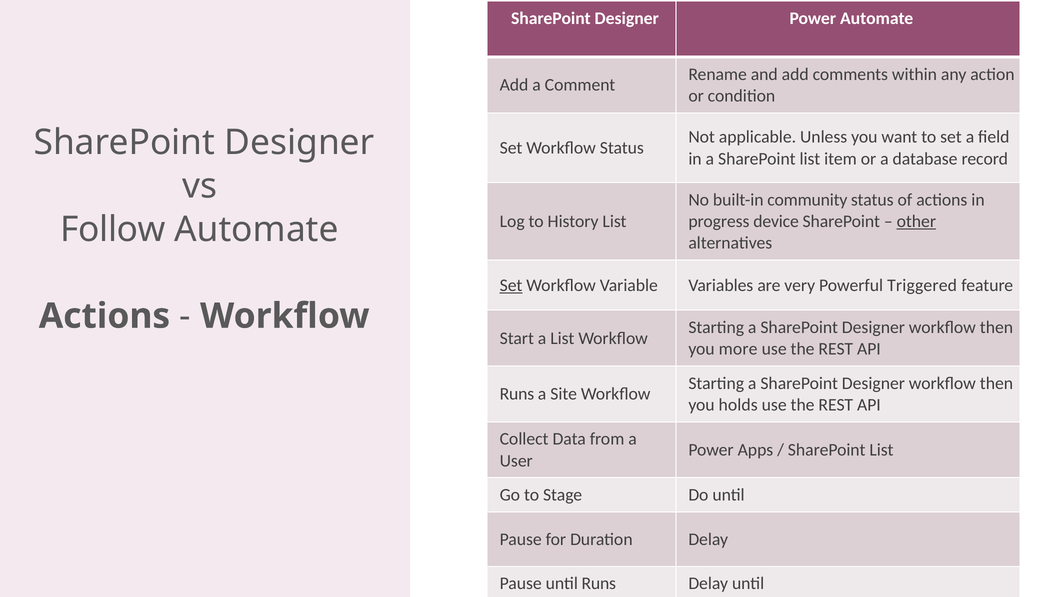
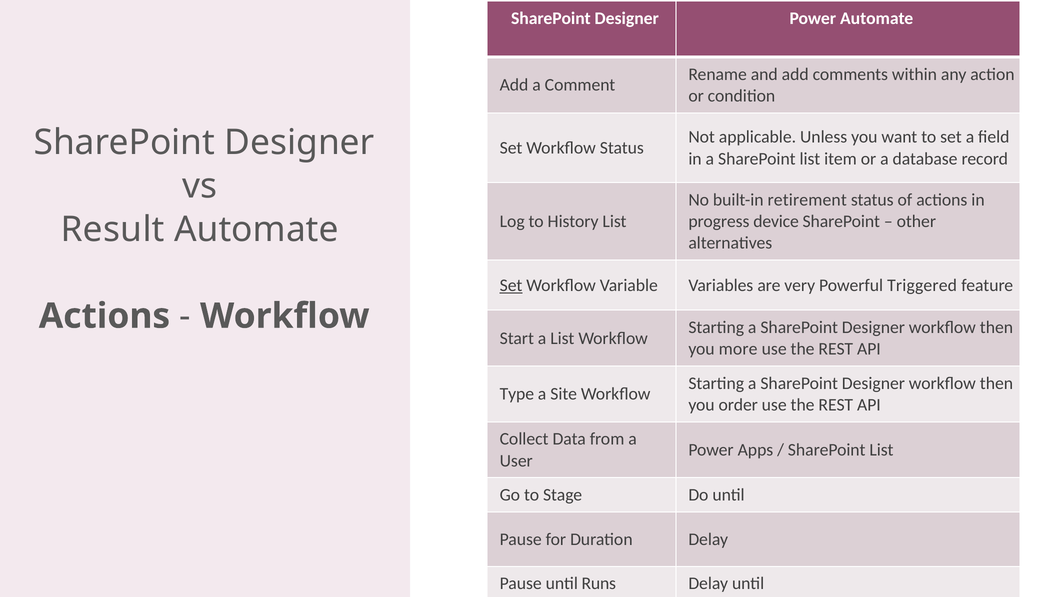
community: community -> retirement (807, 200)
other underline: present -> none (916, 221)
Follow: Follow -> Result (113, 229)
Runs: Runs -> Type (517, 394)
holds: holds -> order (738, 405)
